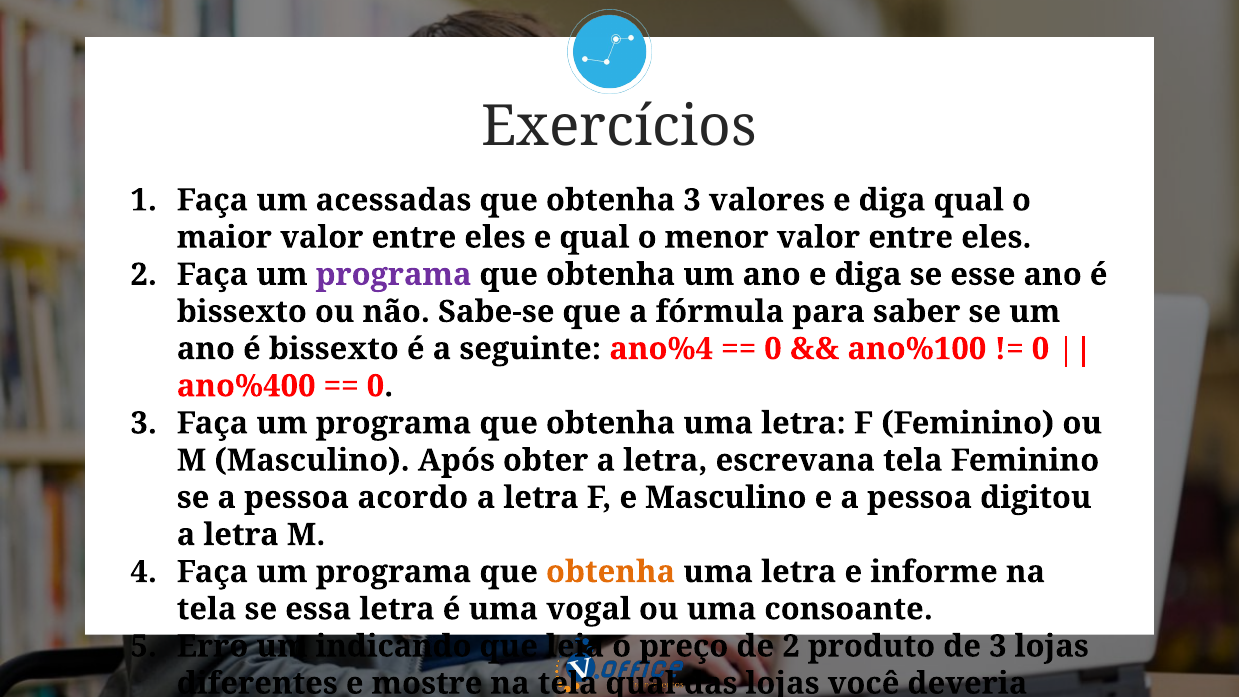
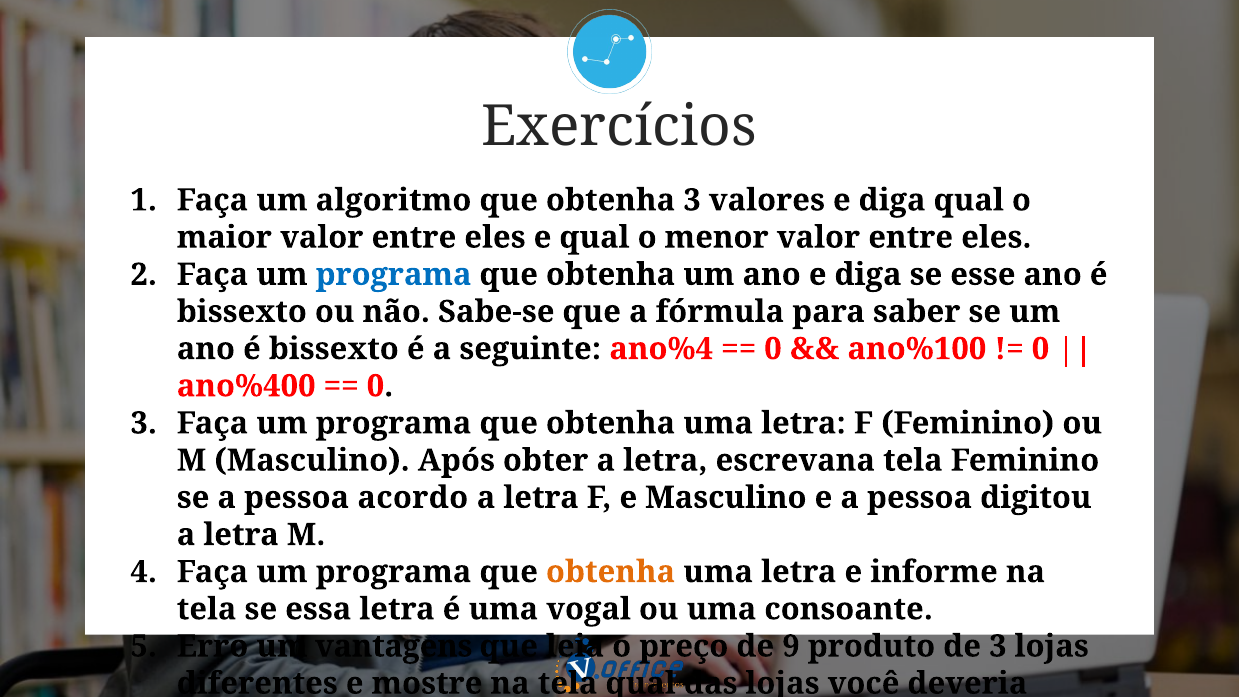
acessadas: acessadas -> algoritmo (393, 200)
programa colour: purple -> blue (394, 275)
indicando: indicando -> vantagens (394, 646)
de 2: 2 -> 9 (791, 646)
